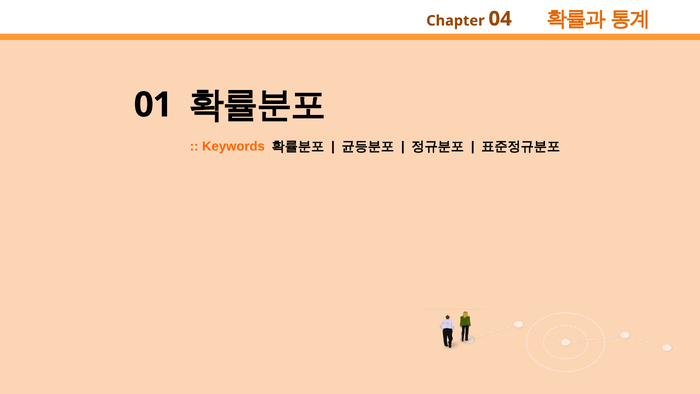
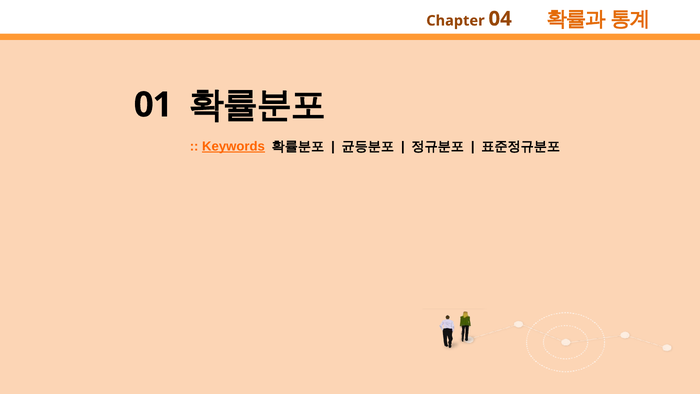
Keywords underline: none -> present (233, 146)
